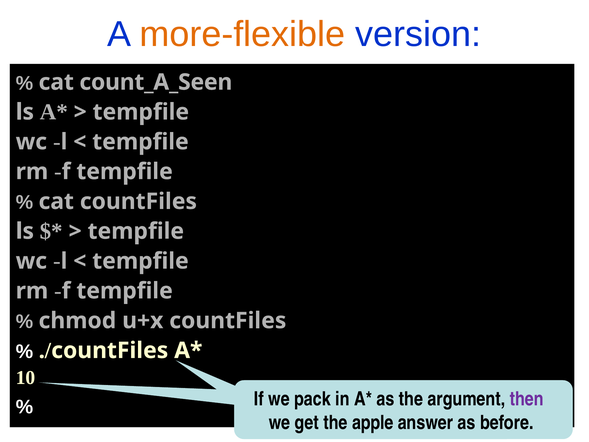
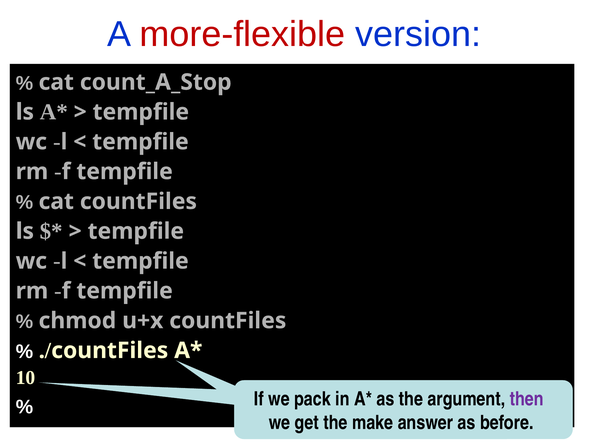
more-flexible colour: orange -> red (242, 34)
count_A_Seen: count_A_Seen -> count_A_Stop (156, 82)
apple: apple -> make (373, 422)
